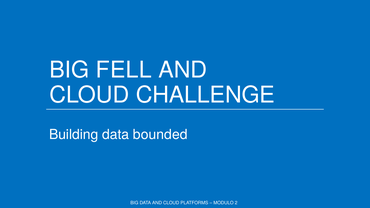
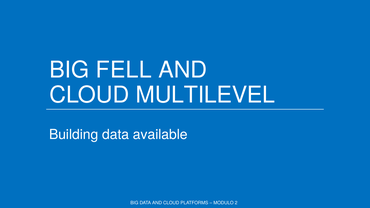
CHALLENGE: CHALLENGE -> MULTILEVEL (205, 95)
bounded: bounded -> available (160, 135)
